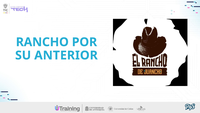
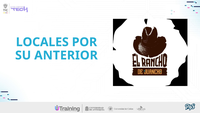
RANCHO: RANCHO -> LOCALES (42, 42)
